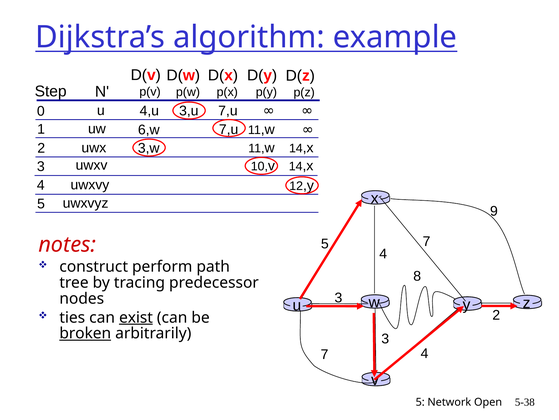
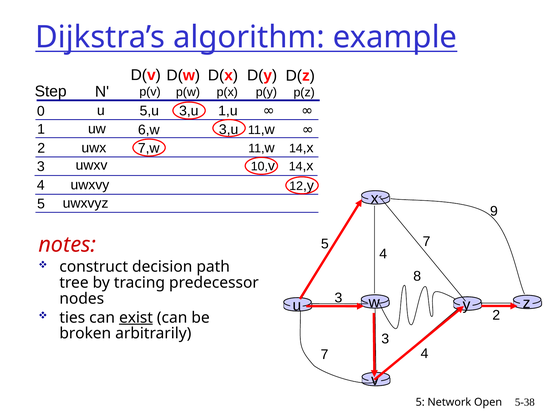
4,u: 4,u -> 5,u (149, 111)
3,u 7,u: 7,u -> 1,u (228, 111)
6,w 7,u: 7,u -> 3,u (229, 129)
3,w: 3,w -> 7,w (149, 148)
perform: perform -> decision (162, 266)
broken underline: present -> none (85, 333)
